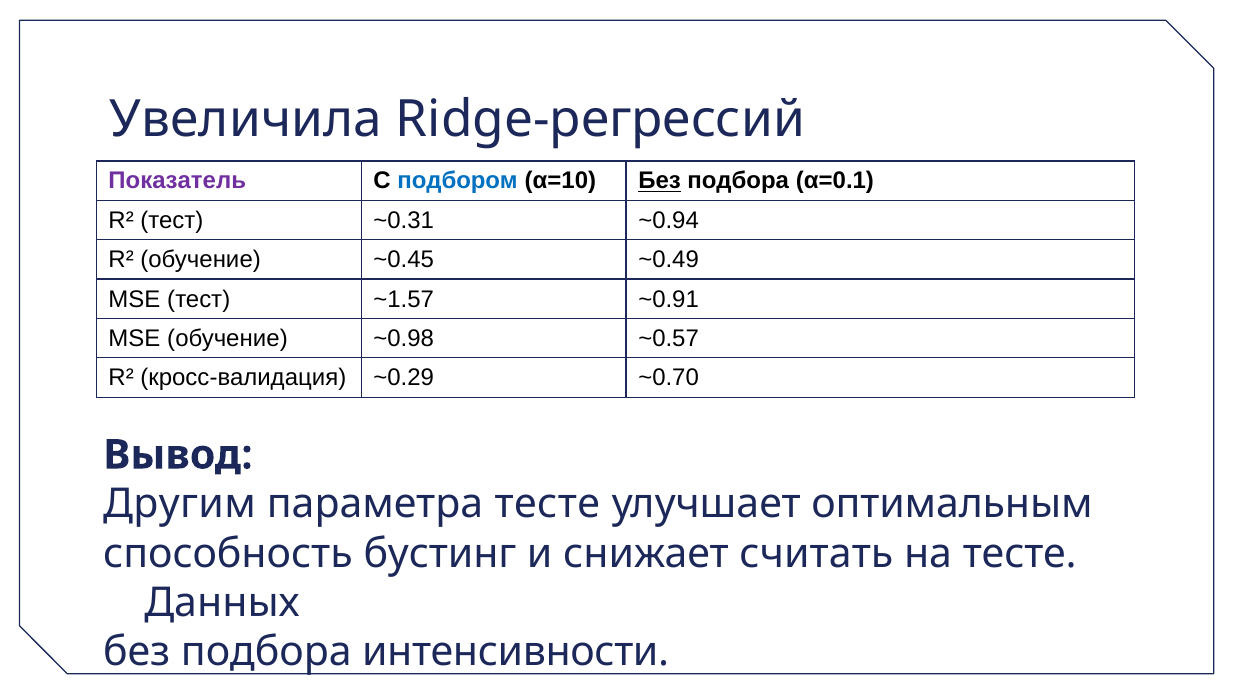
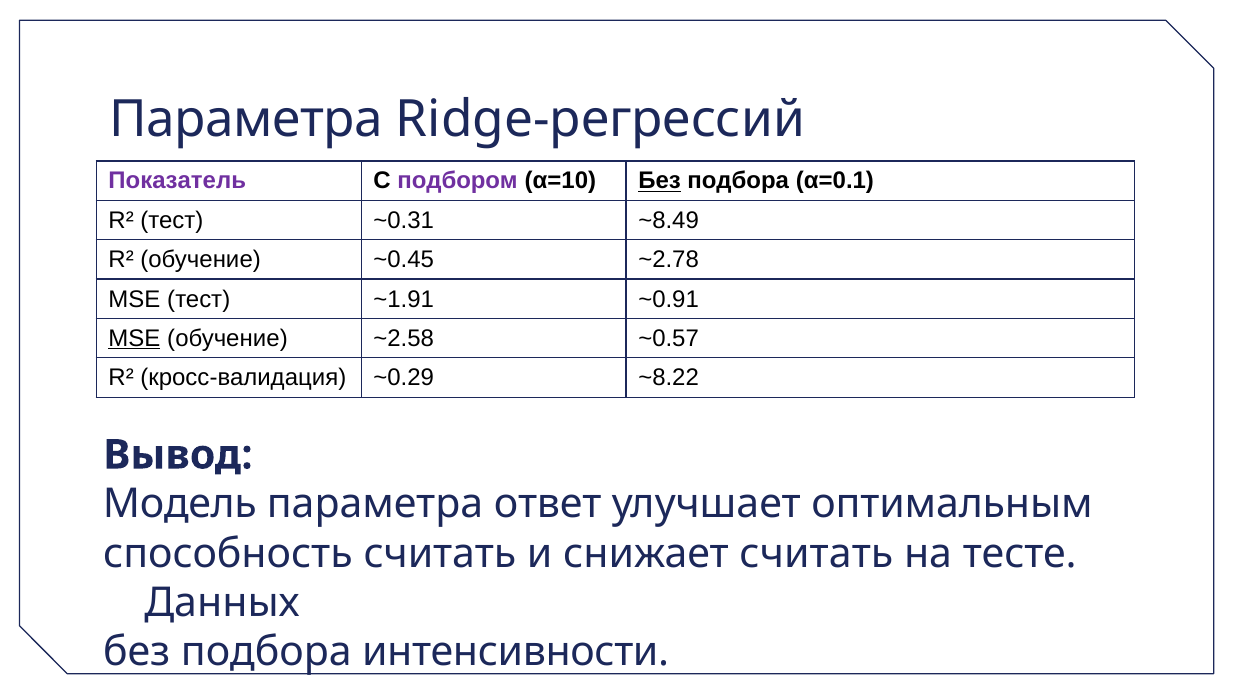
Увеличила: Увеличила -> Параметра (246, 120)
подбором colour: blue -> purple (458, 181)
~0.94: ~0.94 -> ~8.49 (669, 220)
~0.49: ~0.49 -> ~2.78 (669, 260)
~1.57: ~1.57 -> ~1.91 (404, 299)
MSE underline: none -> present (134, 338)
~0.98: ~0.98 -> ~2.58 (404, 338)
~0.70: ~0.70 -> ~8.22 (669, 378)
Другим: Другим -> Модель (180, 504)
параметра тесте: тесте -> ответ (548, 504)
способность бустинг: бустинг -> считать (440, 553)
